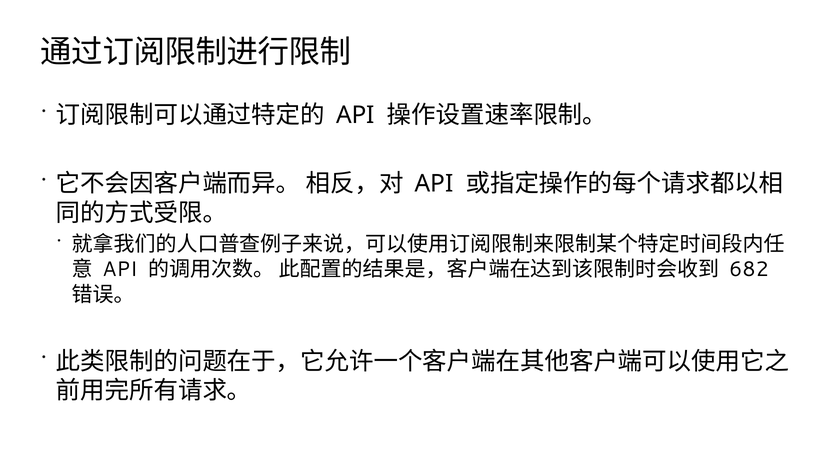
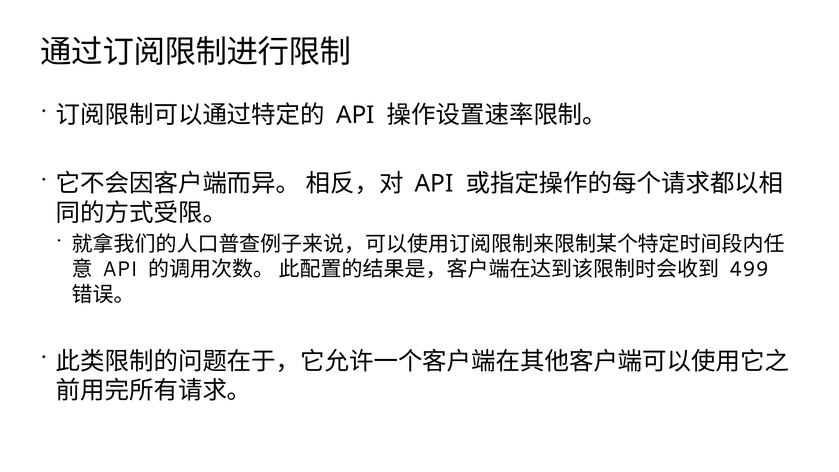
682: 682 -> 499 (749, 270)
